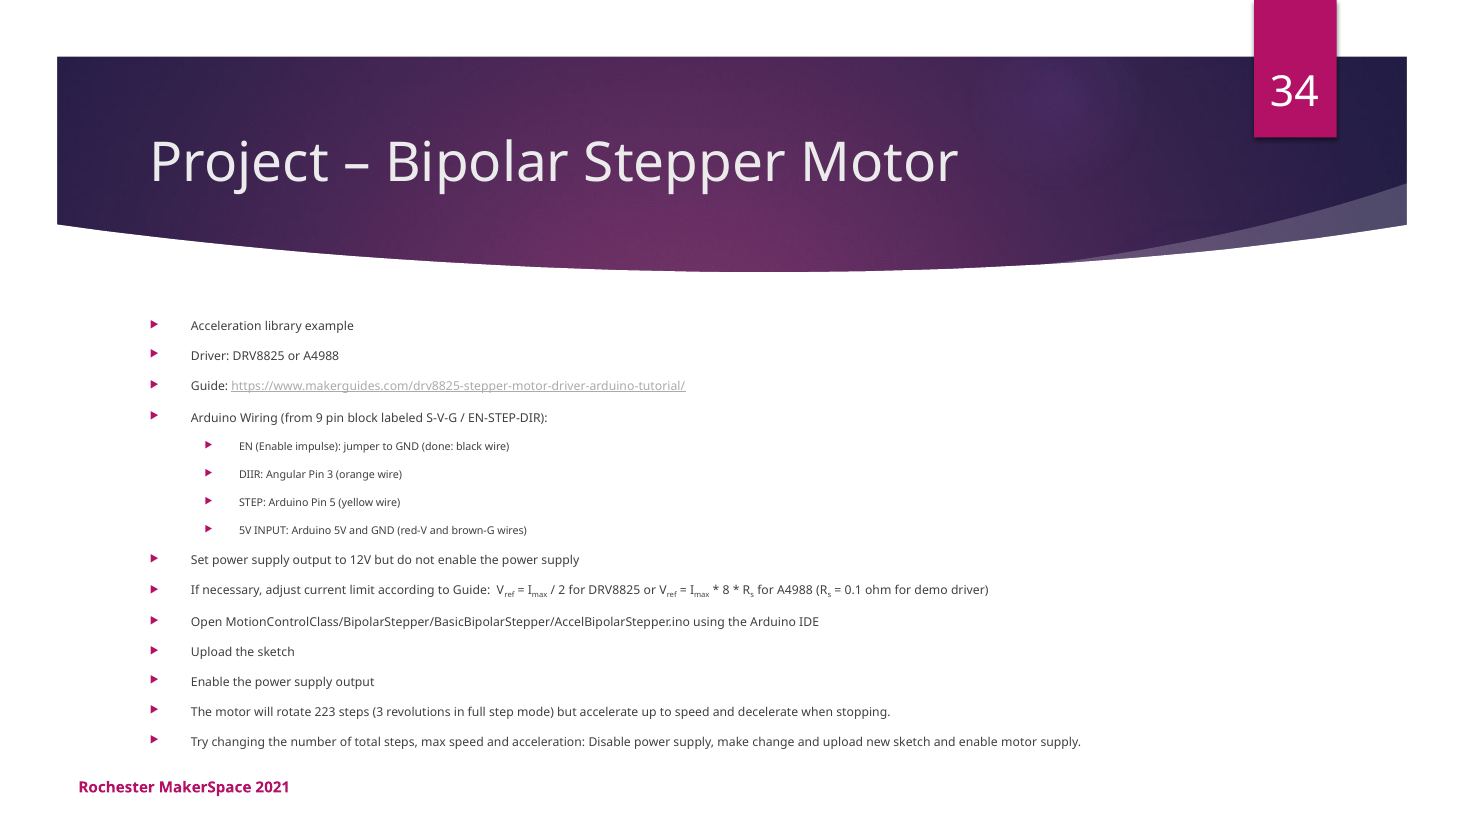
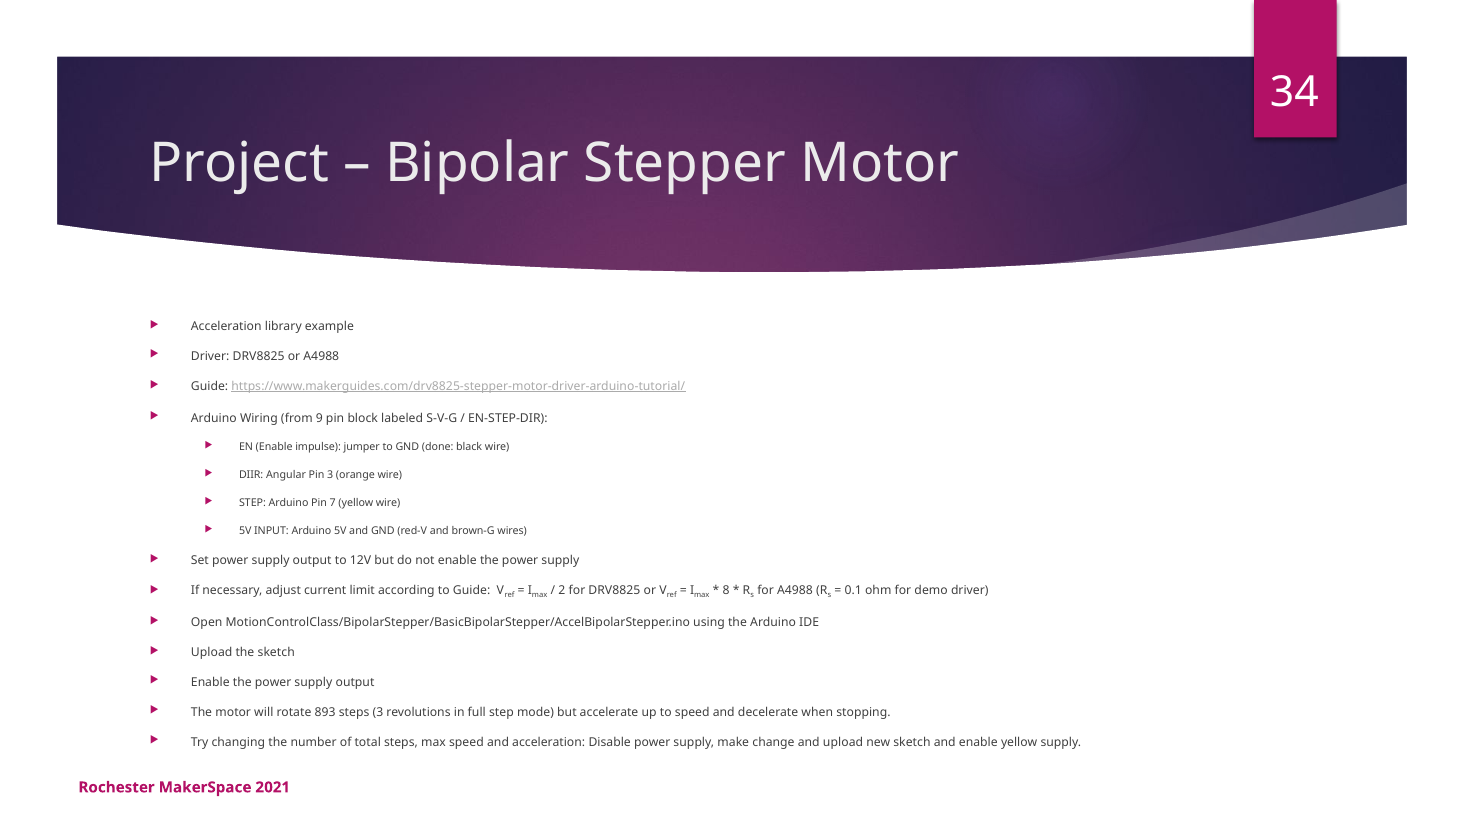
5: 5 -> 7 (333, 503)
223: 223 -> 893 (325, 712)
enable motor: motor -> yellow (1019, 742)
